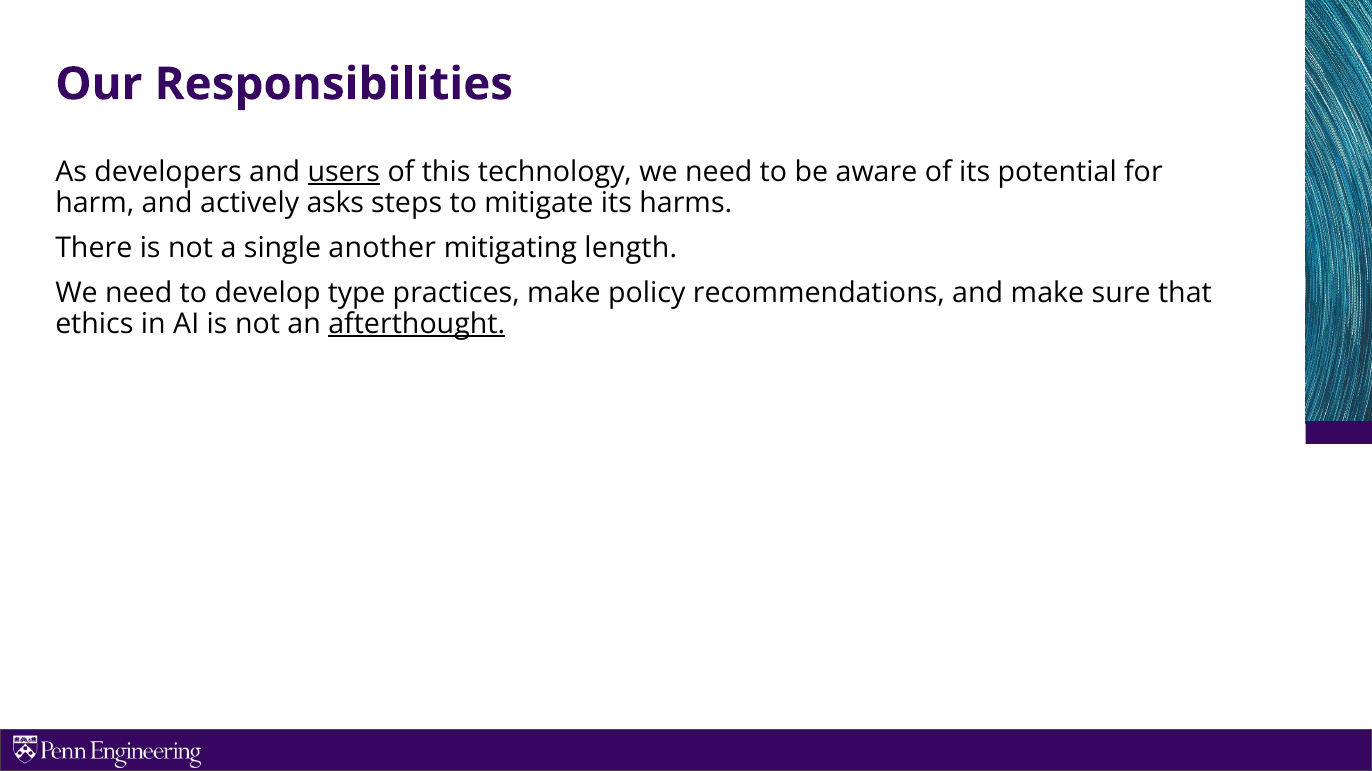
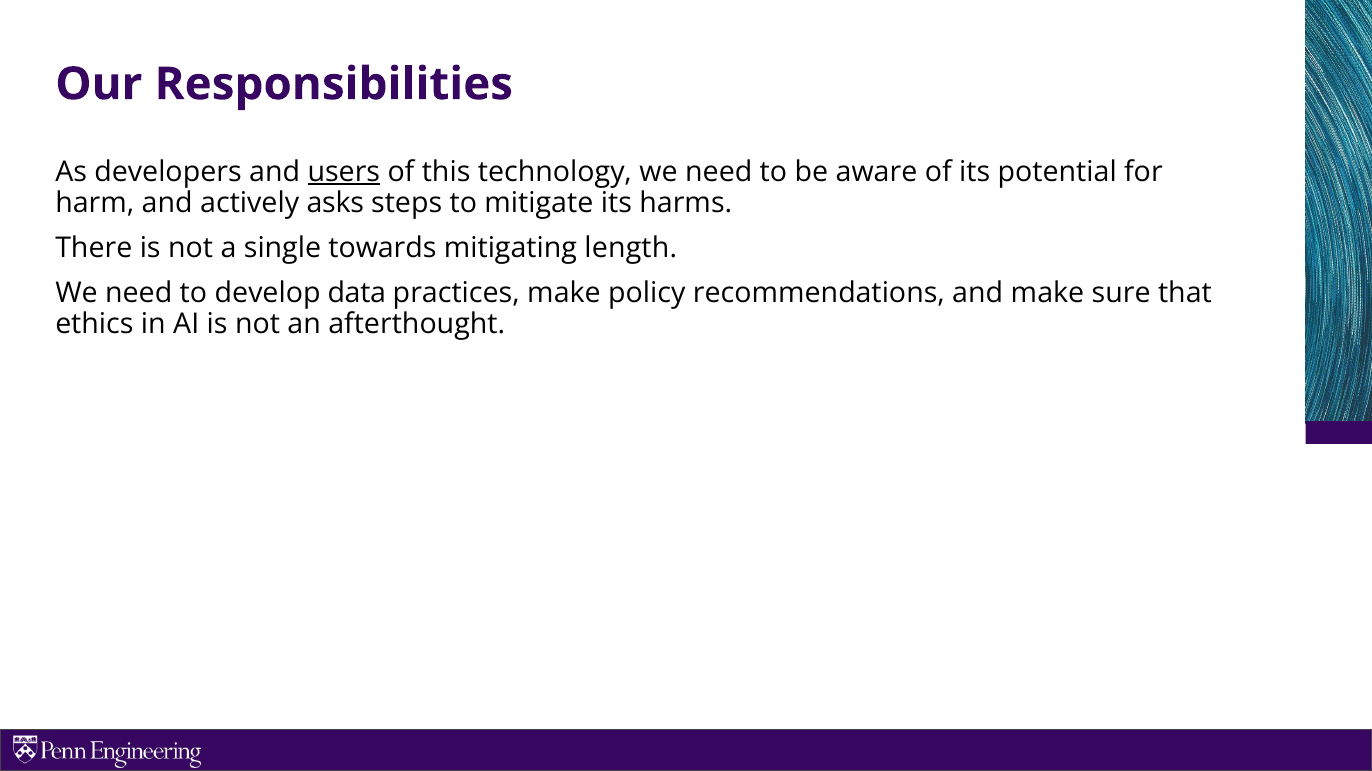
another: another -> towards (382, 248)
type: type -> data (357, 293)
afterthought underline: present -> none (417, 324)
